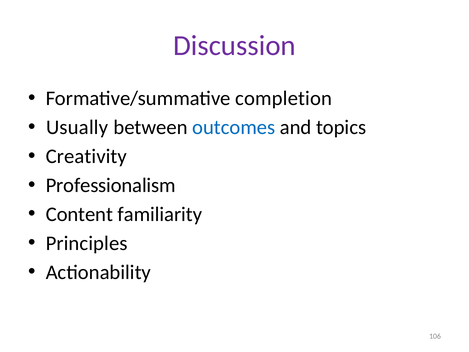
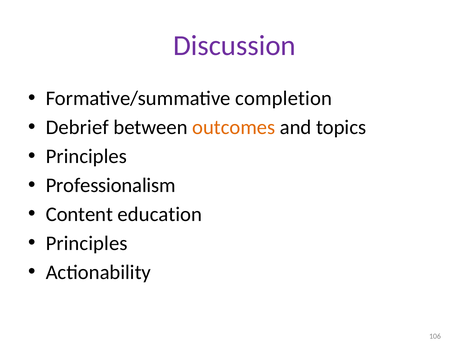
Usually: Usually -> Debrief (77, 127)
outcomes colour: blue -> orange (234, 127)
Creativity: Creativity -> Principles (86, 156)
familiarity: familiarity -> education (160, 214)
